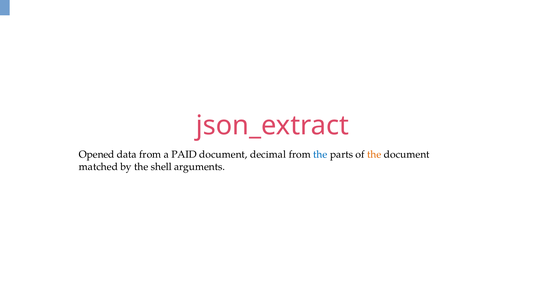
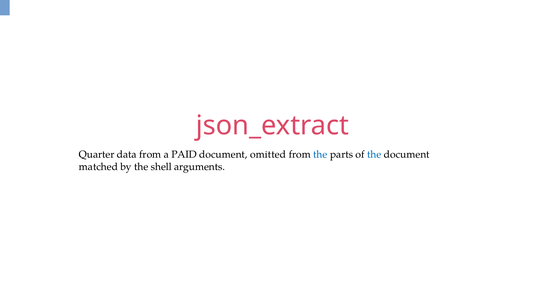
Opened: Opened -> Quarter (97, 155)
decimal: decimal -> omitted (268, 155)
the colour: orange -> blue (374, 155)
